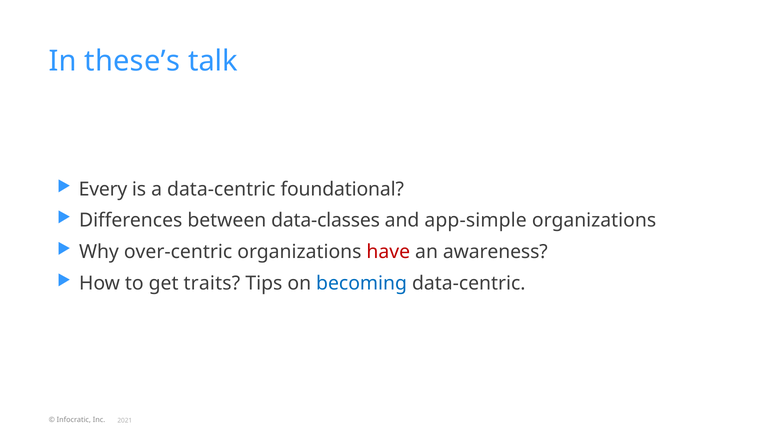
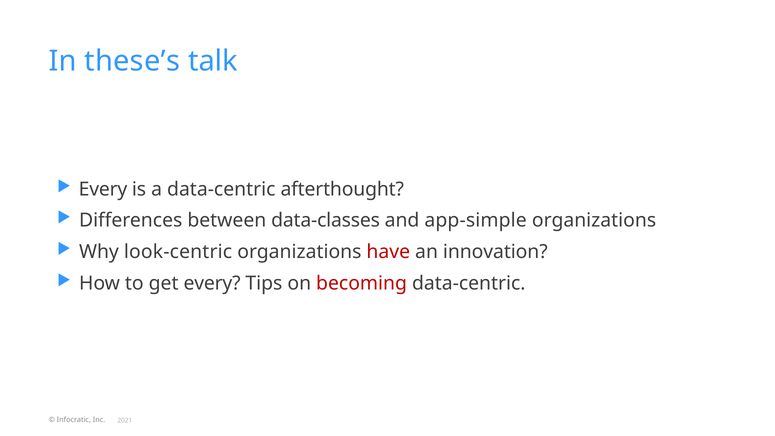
foundational: foundational -> afterthought (342, 189)
over-centric: over-centric -> look-centric (178, 252)
awareness: awareness -> innovation (495, 252)
get traits: traits -> every (212, 283)
becoming colour: blue -> red (362, 283)
